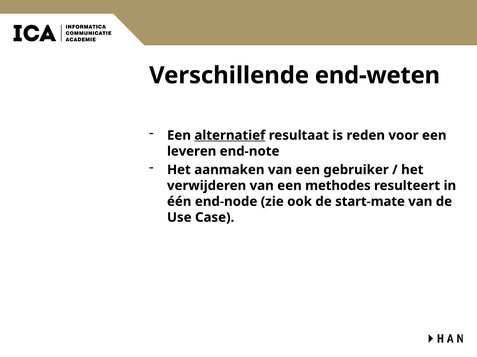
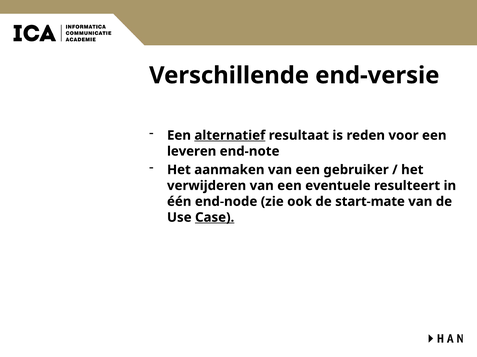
end-weten: end-weten -> end-versie (377, 76)
methodes: methodes -> eventuele (338, 186)
Case underline: none -> present (215, 218)
